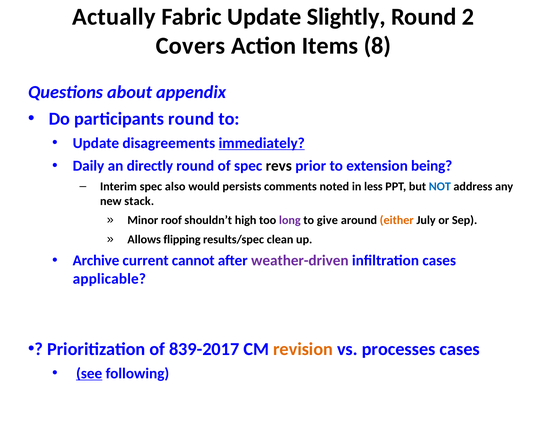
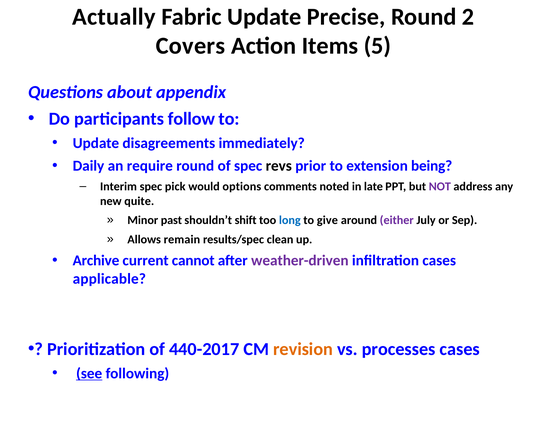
Slightly: Slightly -> Precise (346, 17)
8: 8 -> 5 (377, 46)
participants round: round -> follow (191, 119)
immediately underline: present -> none (262, 143)
directly: directly -> require (150, 166)
also: also -> pick (175, 187)
persists: persists -> options (242, 187)
less: less -> late (373, 187)
NOT colour: blue -> purple (440, 187)
stack: stack -> quite (139, 201)
roof: roof -> past (171, 221)
high: high -> shift (246, 221)
long colour: purple -> blue (290, 221)
either colour: orange -> purple (397, 221)
flipping: flipping -> remain (182, 240)
839-2017: 839-2017 -> 440-2017 (204, 350)
